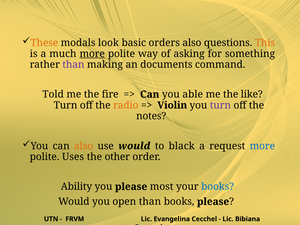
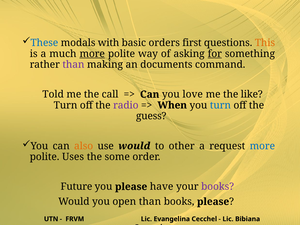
These colour: orange -> blue (44, 43)
look: look -> with (109, 43)
orders also: also -> first (192, 43)
for underline: none -> present (215, 54)
fire: fire -> call (110, 94)
able: able -> love (193, 94)
radio colour: orange -> purple (126, 105)
Violin: Violin -> When (172, 105)
turn colour: purple -> blue (220, 105)
notes: notes -> guess (151, 116)
black: black -> other (182, 146)
other: other -> some (117, 157)
Ability: Ability -> Future (76, 187)
most: most -> have (162, 187)
books colour: blue -> purple (218, 187)
